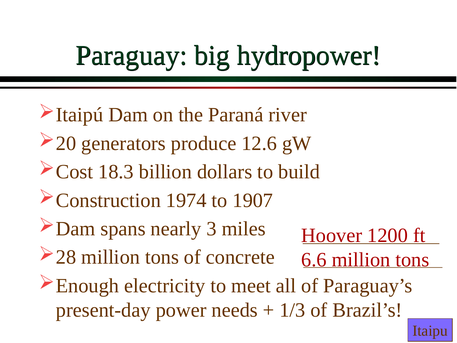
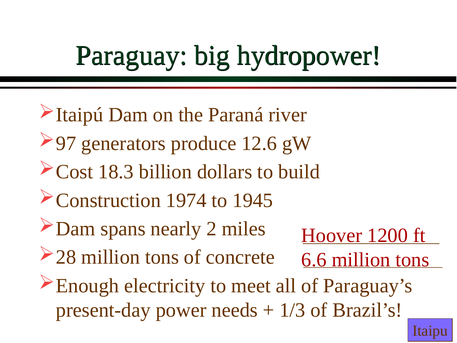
20: 20 -> 97 (66, 143)
1907: 1907 -> 1945 (253, 200)
3: 3 -> 2 (212, 229)
